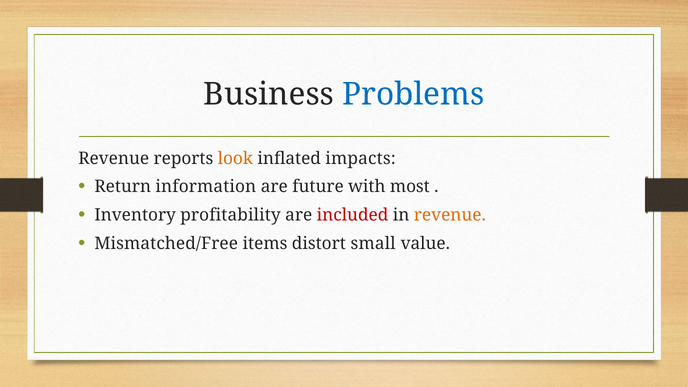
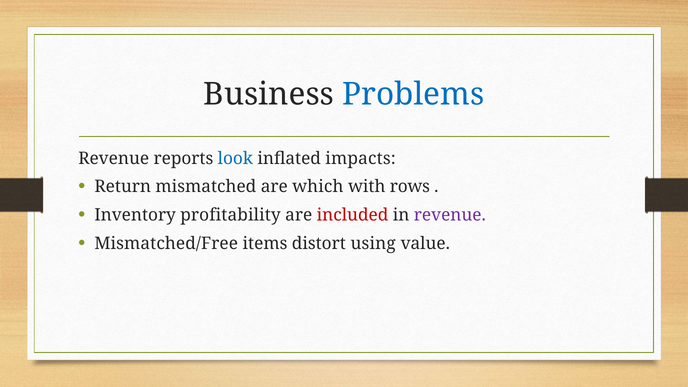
look colour: orange -> blue (235, 158)
information: information -> mismatched (206, 187)
future: future -> which (318, 187)
most: most -> rows (410, 187)
revenue colour: orange -> purple (450, 215)
small: small -> using (373, 244)
